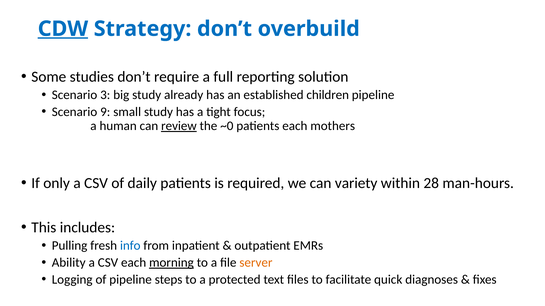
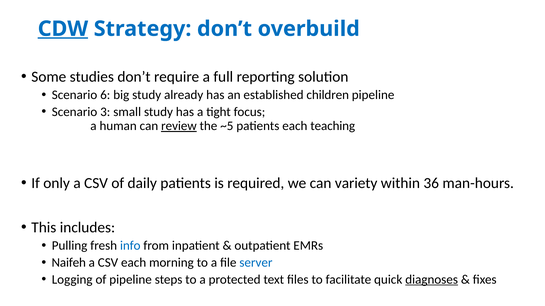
3: 3 -> 6 (105, 95)
9: 9 -> 3 (105, 112)
~0: ~0 -> ~5 (227, 126)
mothers: mothers -> teaching (333, 126)
28: 28 -> 36 (431, 183)
Ability: Ability -> Naifeh (69, 263)
morning underline: present -> none (171, 263)
server colour: orange -> blue (256, 263)
diagnoses underline: none -> present (432, 280)
